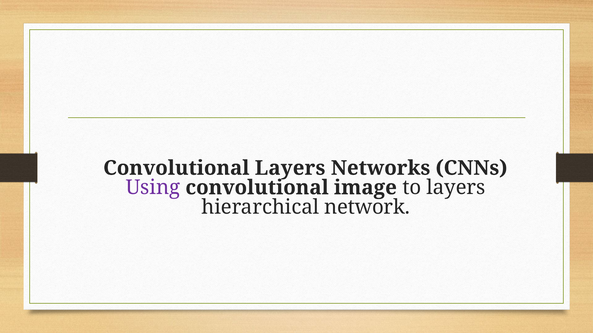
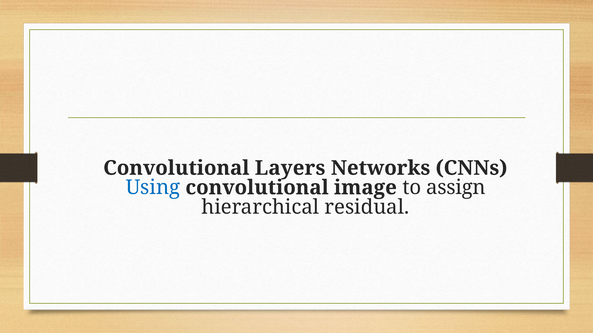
Using colour: purple -> blue (153, 188)
to layers: layers -> assign (456, 188)
network: network -> residual (367, 207)
